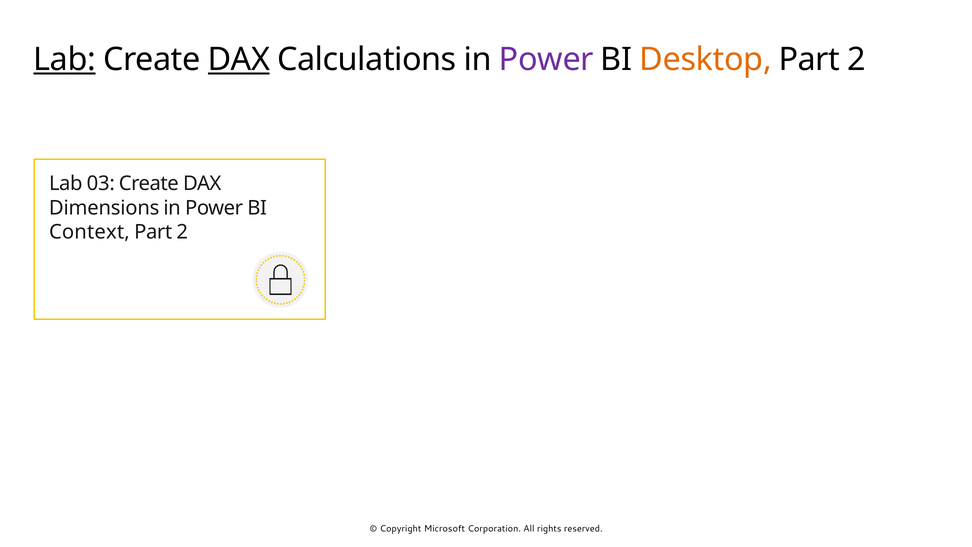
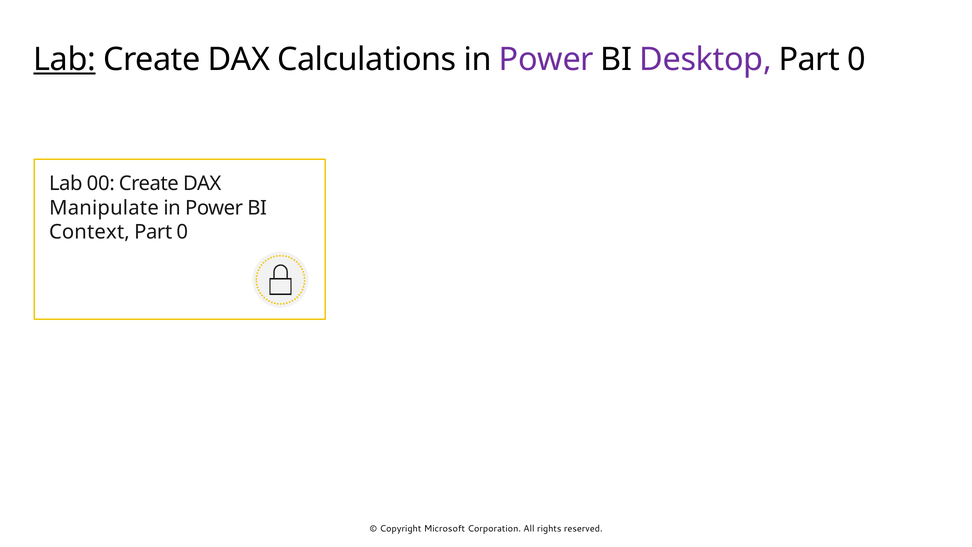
DAX underline: present -> none (239, 60)
Desktop colour: orange -> purple (705, 60)
2: 2 -> 0 (857, 60)
03: 03 -> 00 (101, 183)
Dimensions: Dimensions -> Manipulate (104, 208)
2: 2 -> 0 (182, 232)
